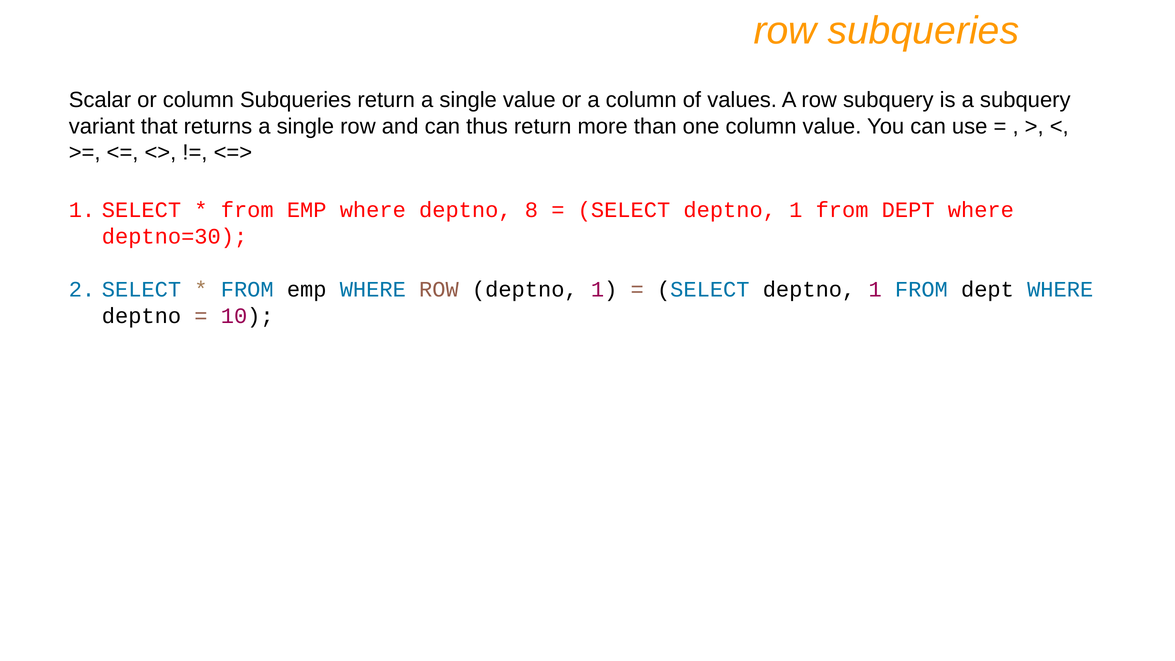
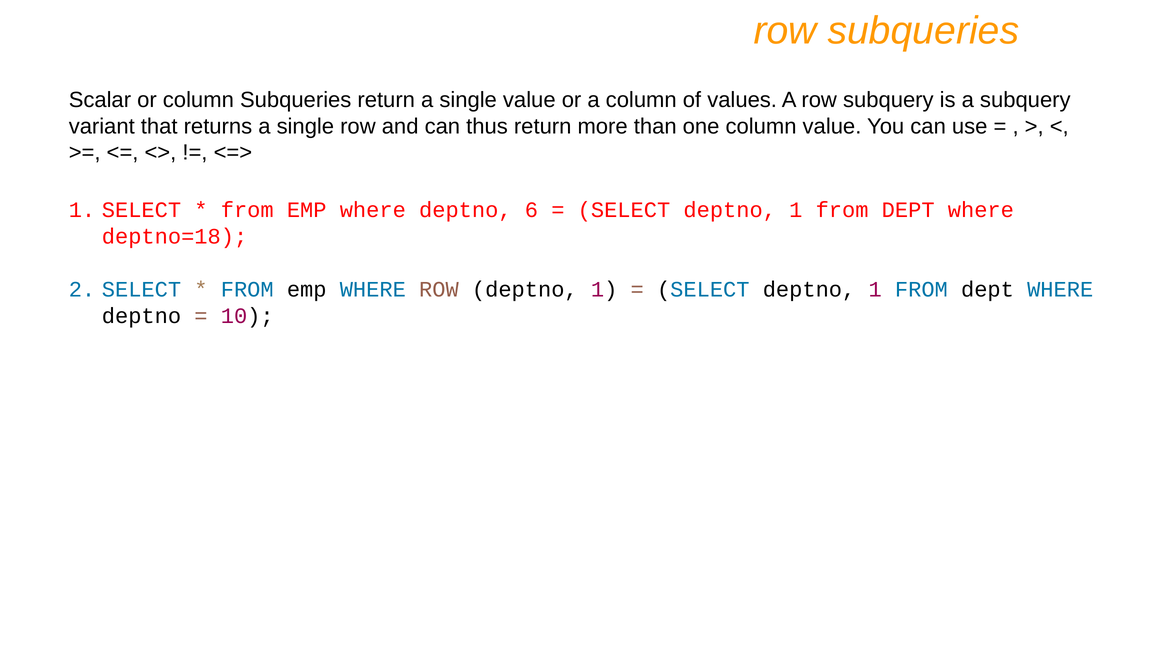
8: 8 -> 6 (531, 210)
deptno=30: deptno=30 -> deptno=18 (175, 236)
